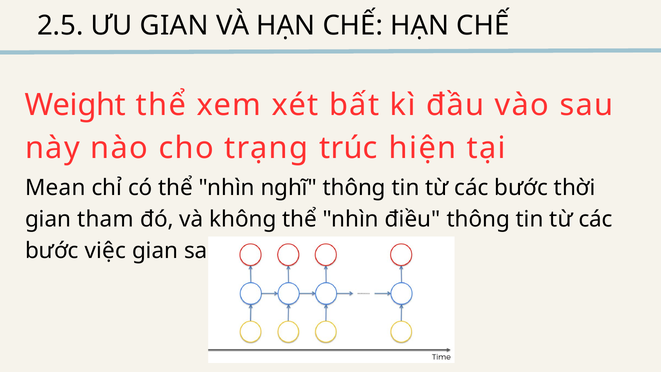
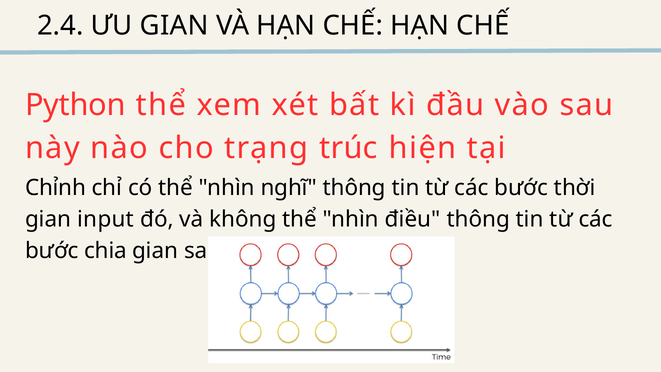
2.5: 2.5 -> 2.4 (60, 26)
Weight: Weight -> Python (75, 105)
Mean: Mean -> Chỉnh (56, 188)
tham: tham -> input (106, 219)
việc: việc -> chia (106, 251)
